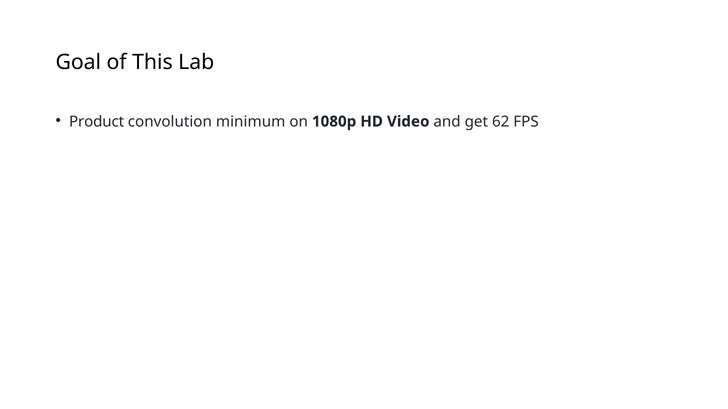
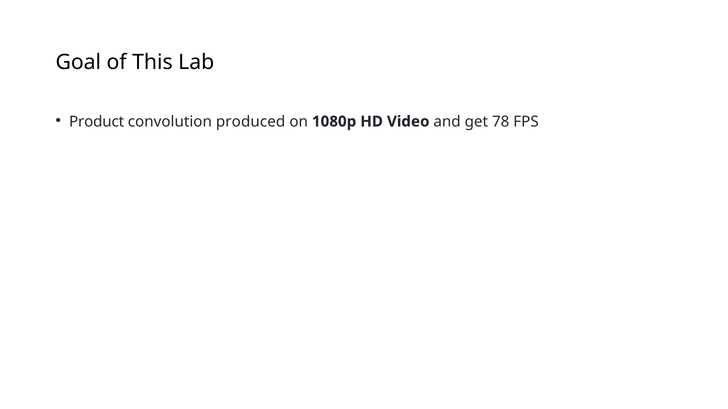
minimum: minimum -> produced (251, 122)
62: 62 -> 78 (501, 122)
